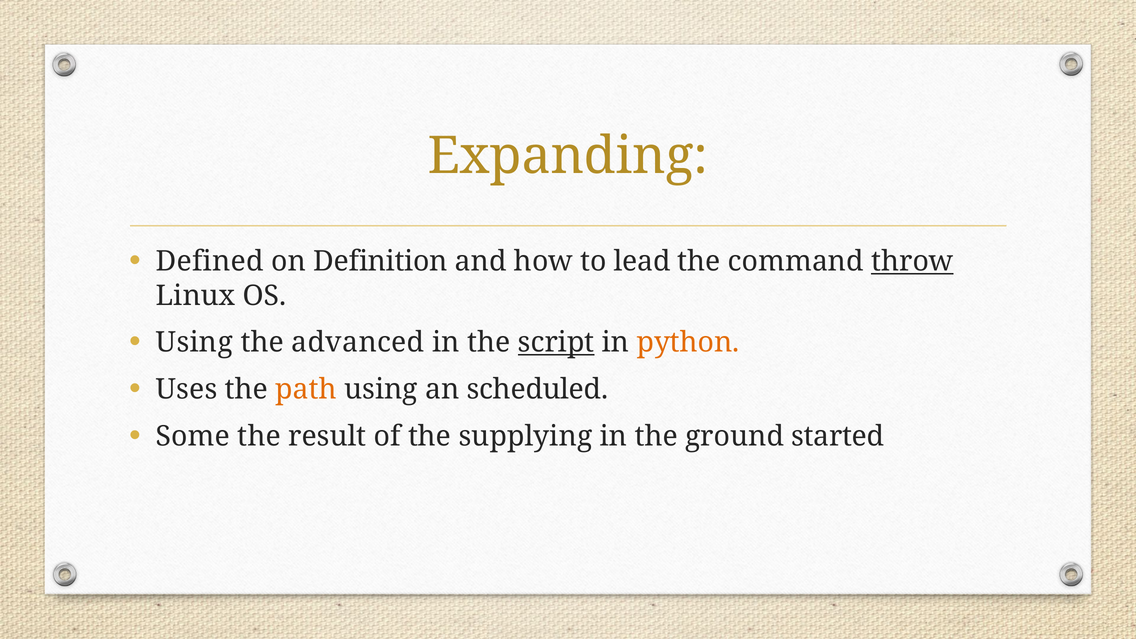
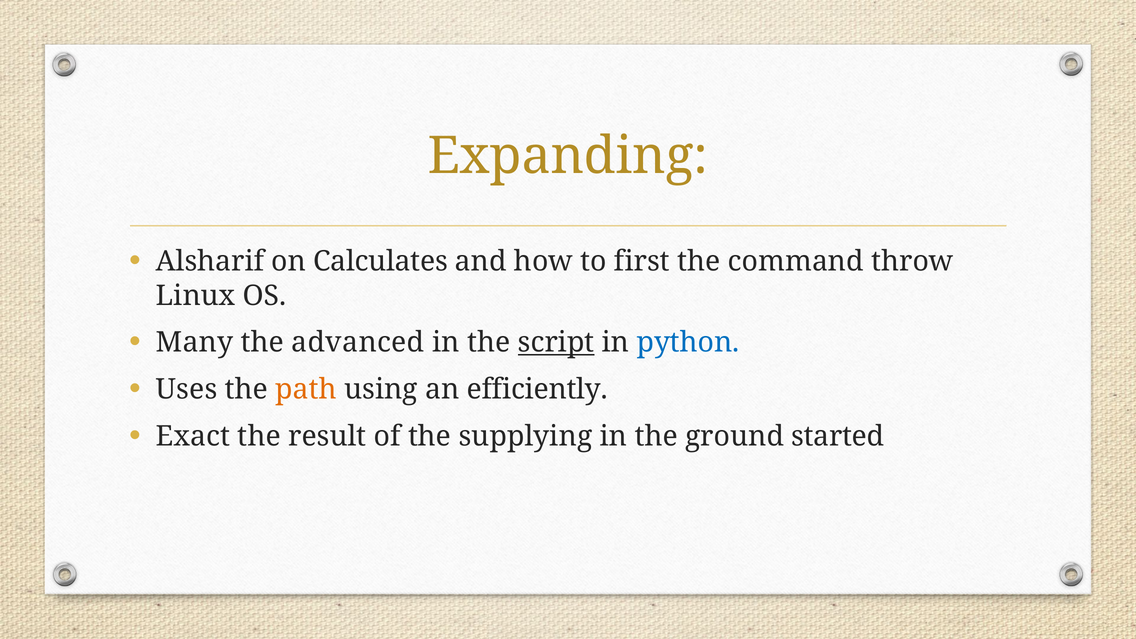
Defined: Defined -> Alsharif (210, 262)
Definition: Definition -> Calculates (381, 262)
lead: lead -> first (642, 262)
throw underline: present -> none (912, 262)
Using: Using -> Many (194, 342)
python colour: orange -> blue (688, 342)
scheduled: scheduled -> efficiently (537, 389)
Some: Some -> Exact (193, 436)
